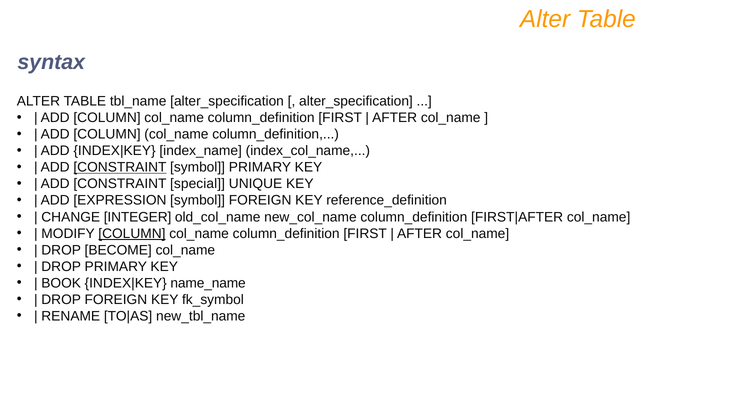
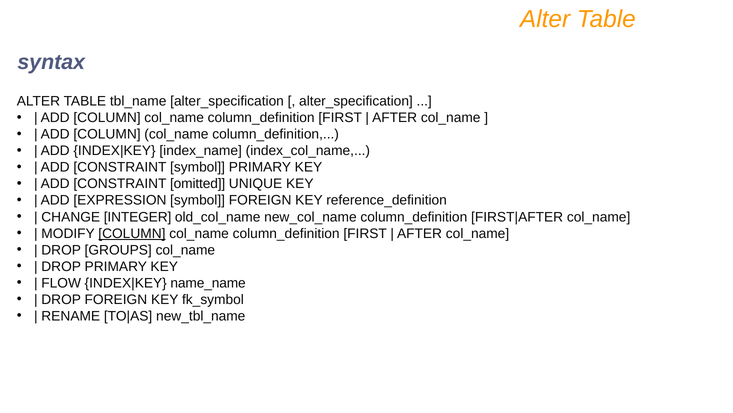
CONSTRAINT underline: present -> none (120, 167)
special: special -> omitted (198, 184)
BECOME: BECOME -> GROUPS (118, 250)
BOOK: BOOK -> FLOW (61, 283)
